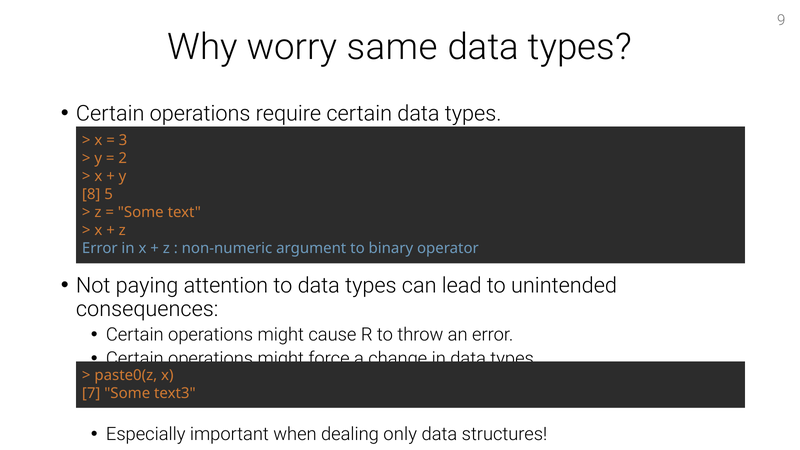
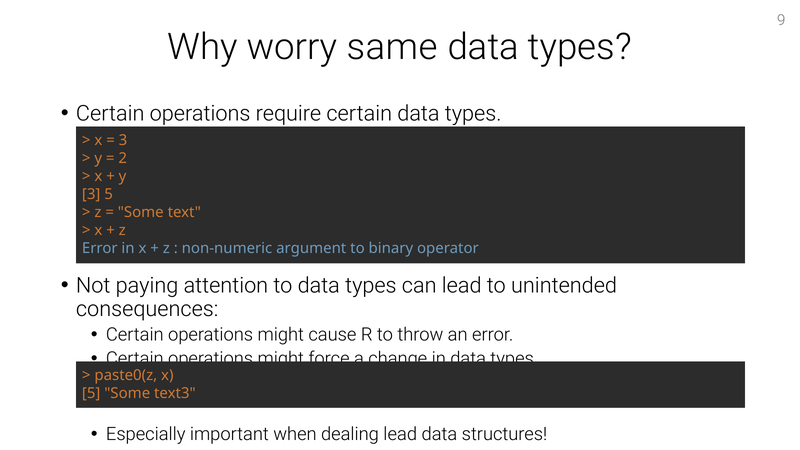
8: 8 -> 3 (91, 195)
7: 7 -> 5 (91, 393)
dealing only: only -> lead (400, 434)
